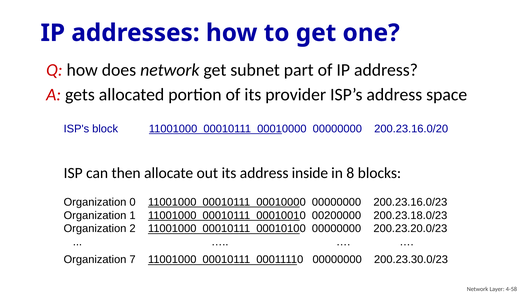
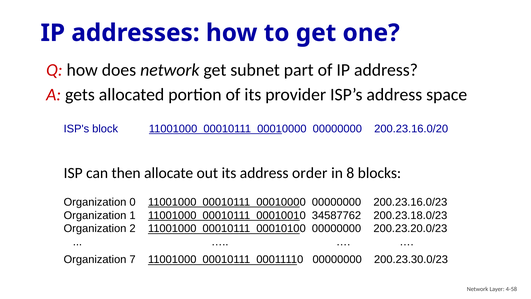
inside: inside -> order (310, 173)
00200000: 00200000 -> 34587762 (337, 215)
